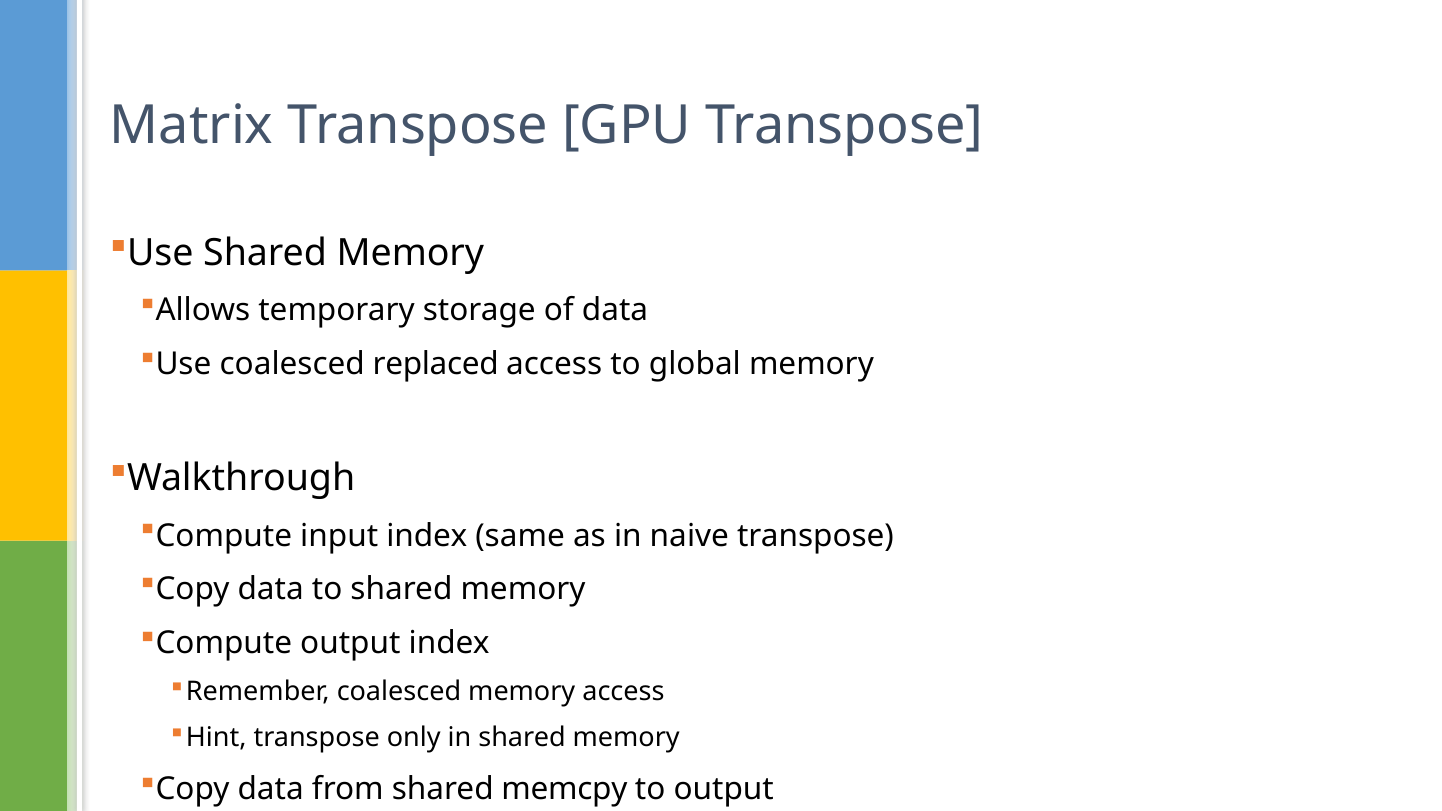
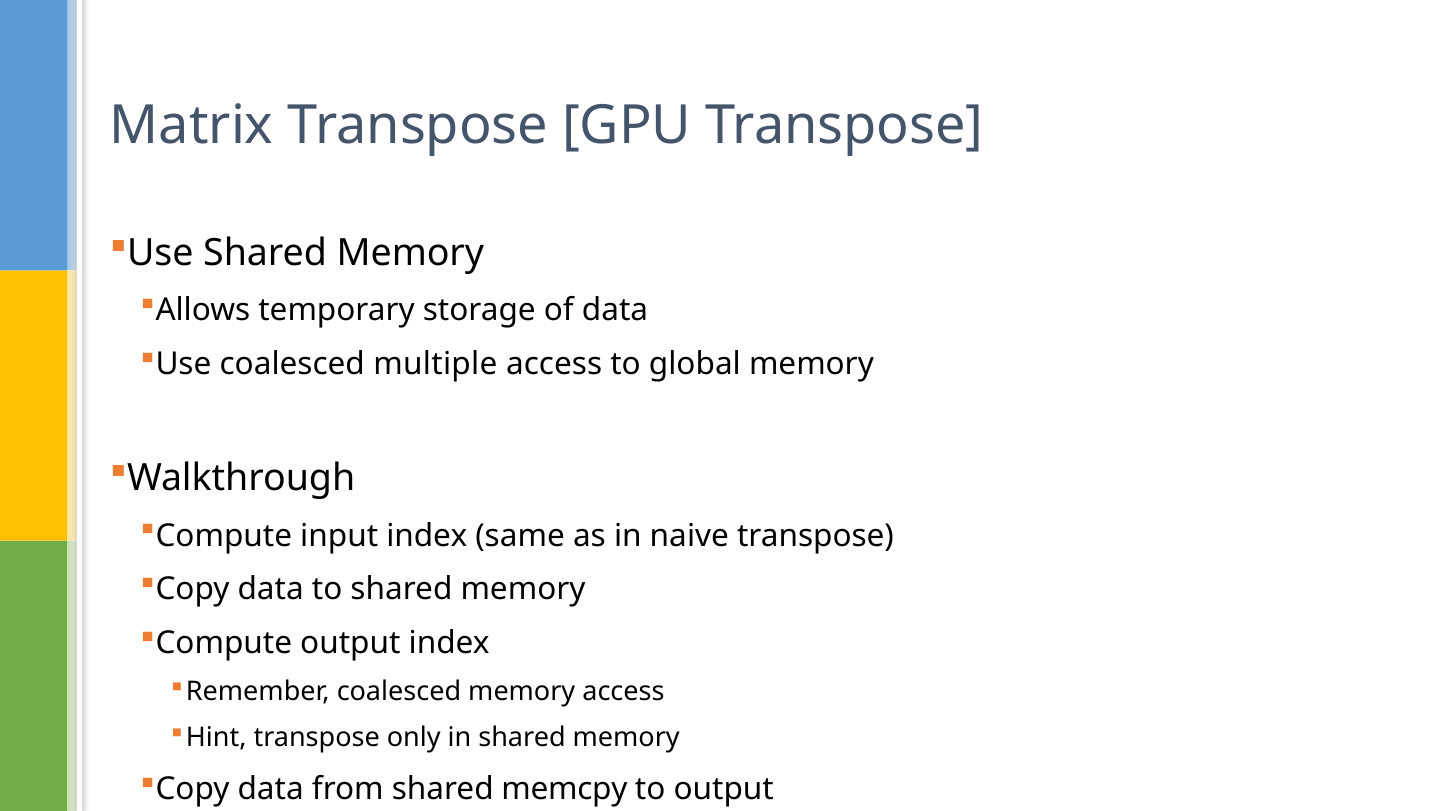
replaced: replaced -> multiple (435, 364)
